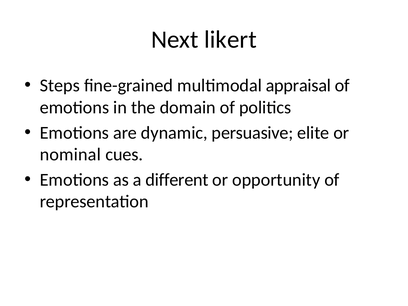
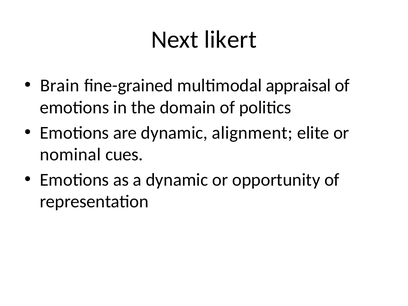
Steps: Steps -> Brain (60, 86)
persuasive: persuasive -> alignment (252, 133)
a different: different -> dynamic (177, 180)
